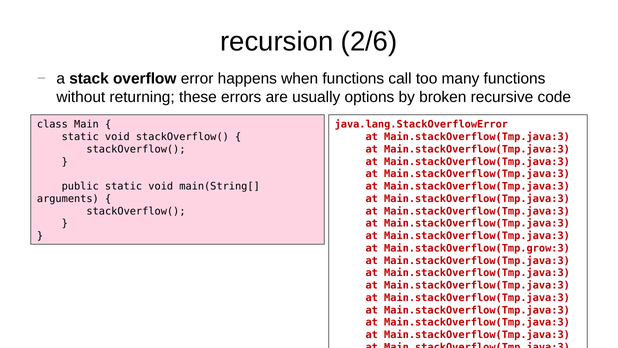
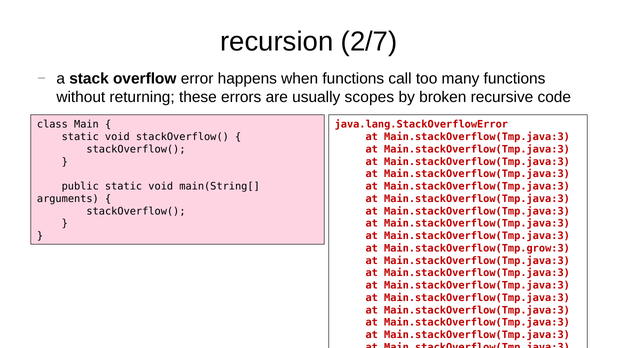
2/6: 2/6 -> 2/7 (369, 42)
options: options -> scopes (369, 97)
